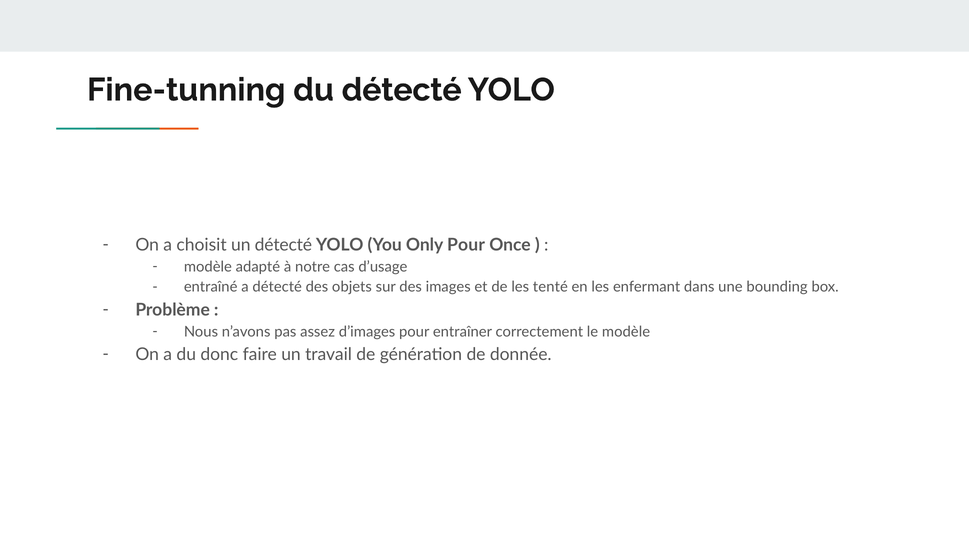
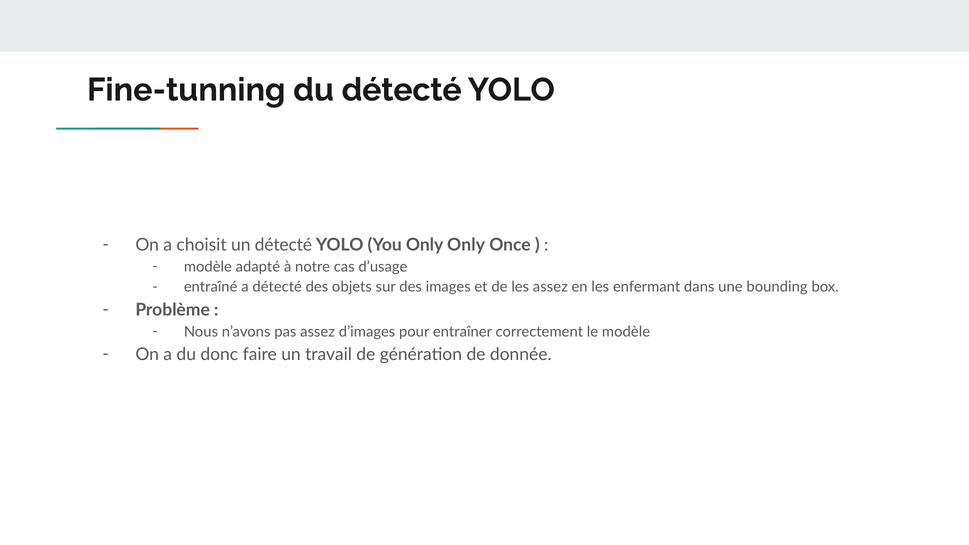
Only Pour: Pour -> Only (466, 245)
les tenté: tenté -> assez (550, 287)
